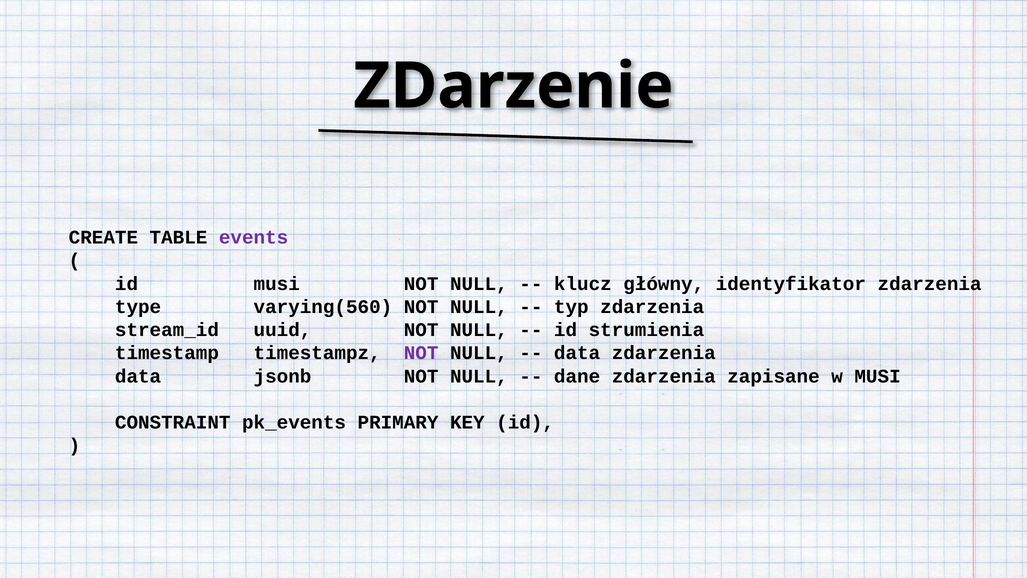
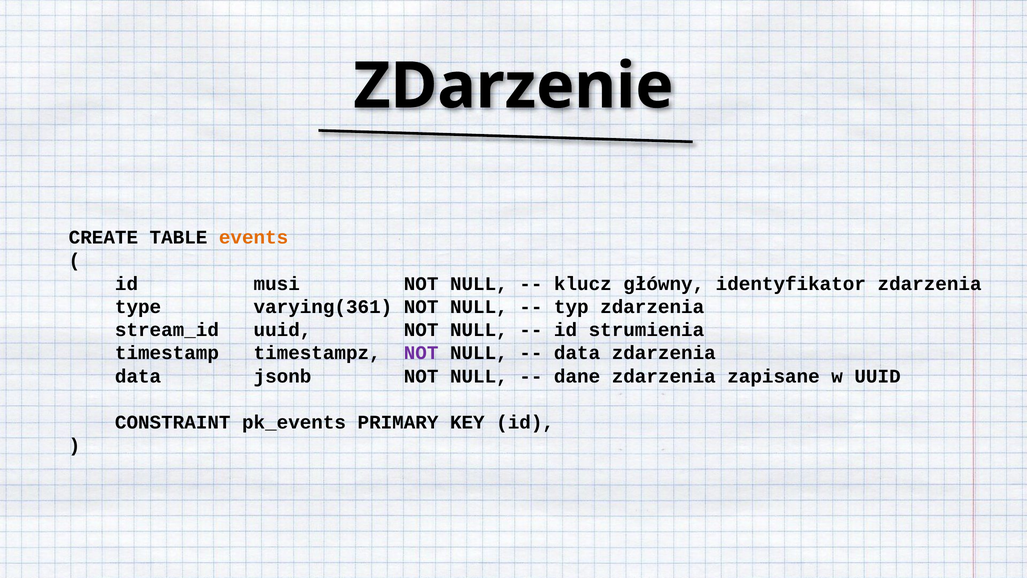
events colour: purple -> orange (254, 237)
varying(560: varying(560 -> varying(361 (323, 307)
w MUSI: MUSI -> UUID (878, 376)
